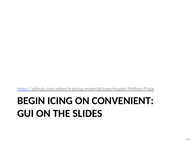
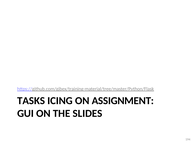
BEGIN: BEGIN -> TASKS (31, 101)
CONVENIENT: CONVENIENT -> ASSIGNMENT (123, 101)
